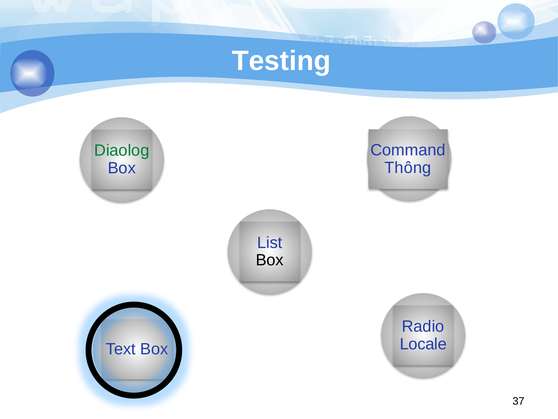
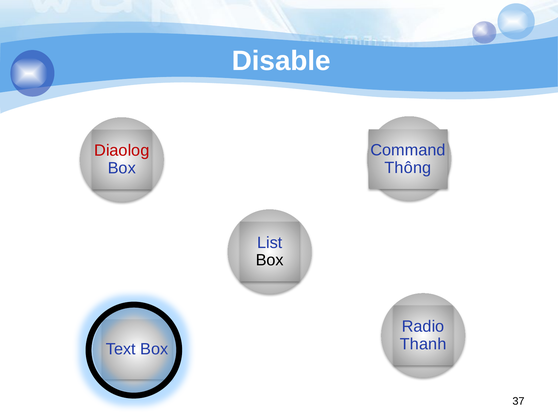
Testing: Testing -> Disable (281, 61)
Diaolog colour: green -> red (122, 150)
Locale: Locale -> Thanh (423, 344)
